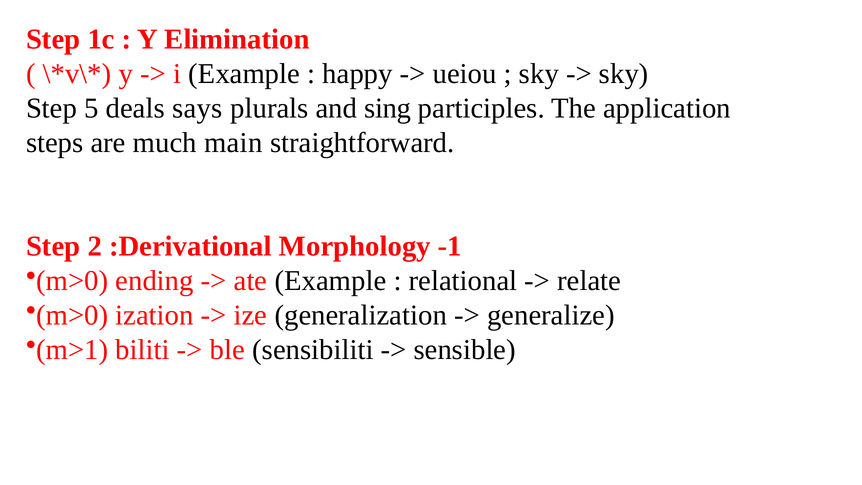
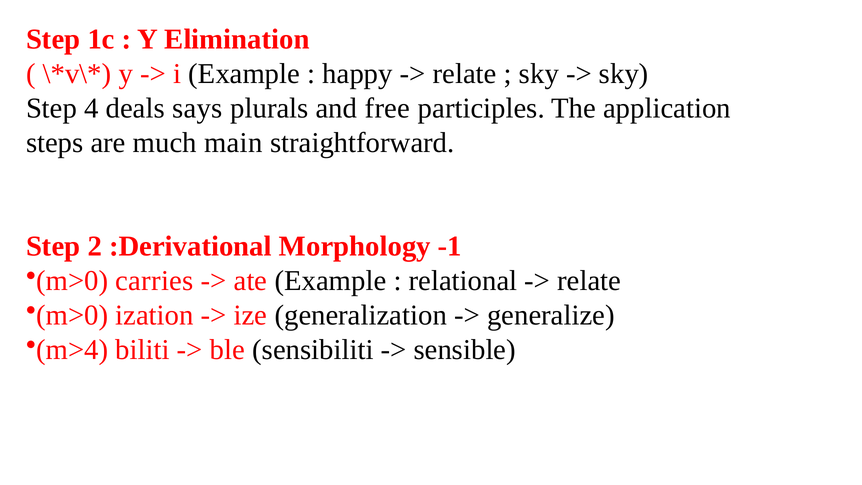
ueiou: ueiou -> relate (465, 74)
5: 5 -> 4 (91, 108)
sing: sing -> free (387, 108)
ending: ending -> carries (154, 281)
m>1: m>1 -> m>4 (72, 350)
